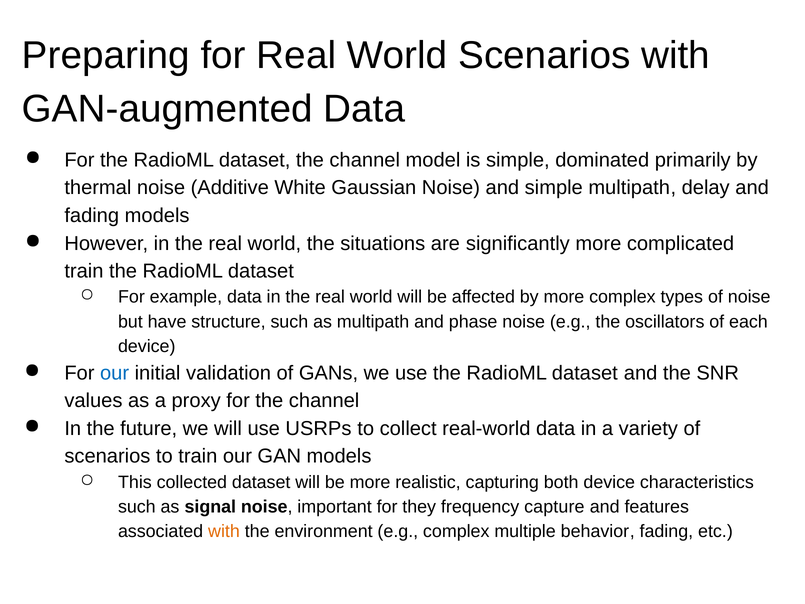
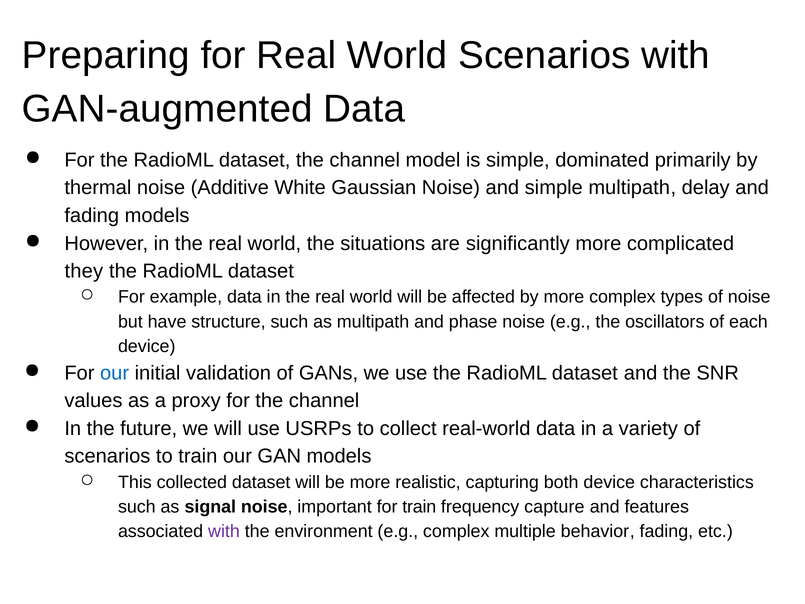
train: train -> they (84, 271)
for they: they -> train (419, 507)
with colour: orange -> purple (224, 531)
